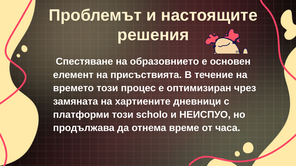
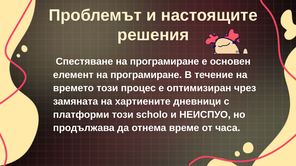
образовнието: образовнието -> програмиране (164, 62)
елемент на присъствията: присъствията -> програмиране (146, 75)
